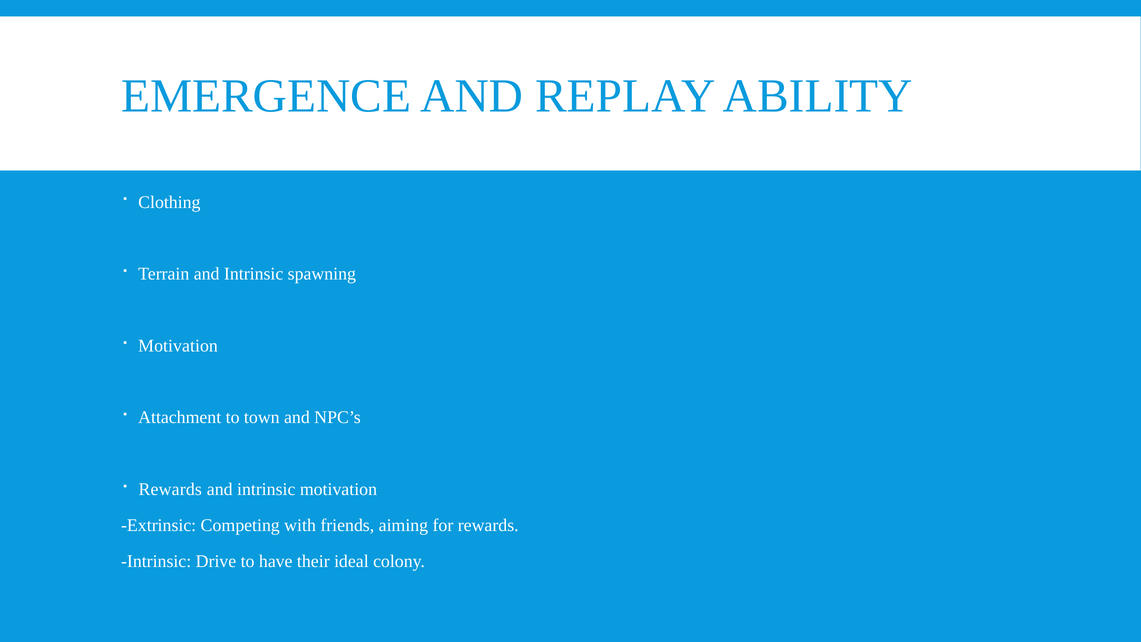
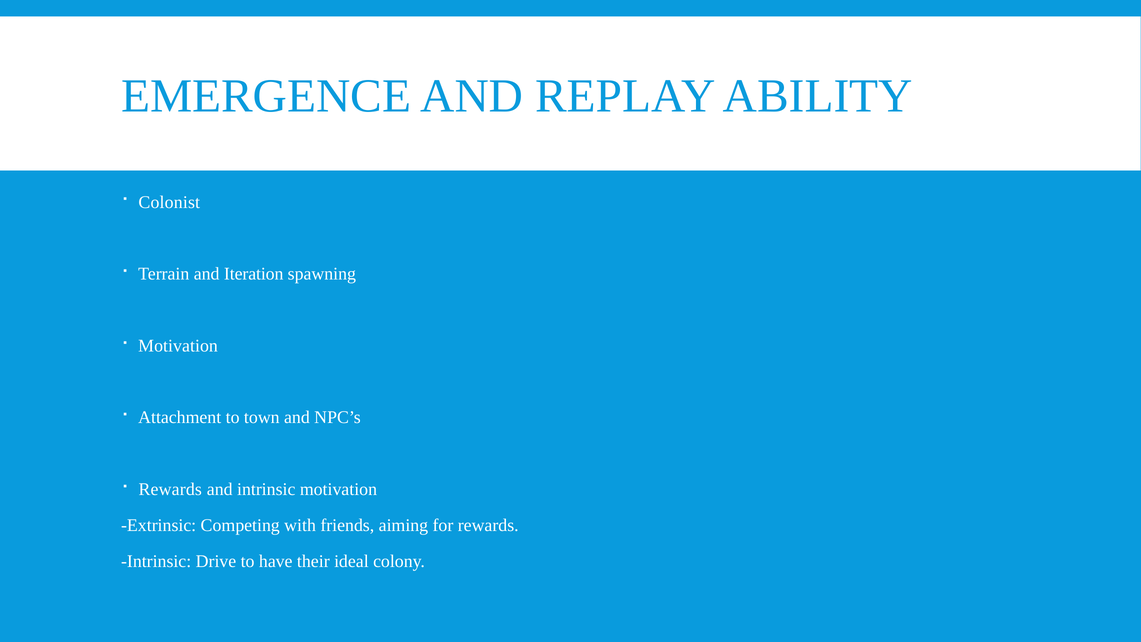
Clothing: Clothing -> Colonist (169, 202)
Terrain and Intrinsic: Intrinsic -> Iteration (254, 274)
